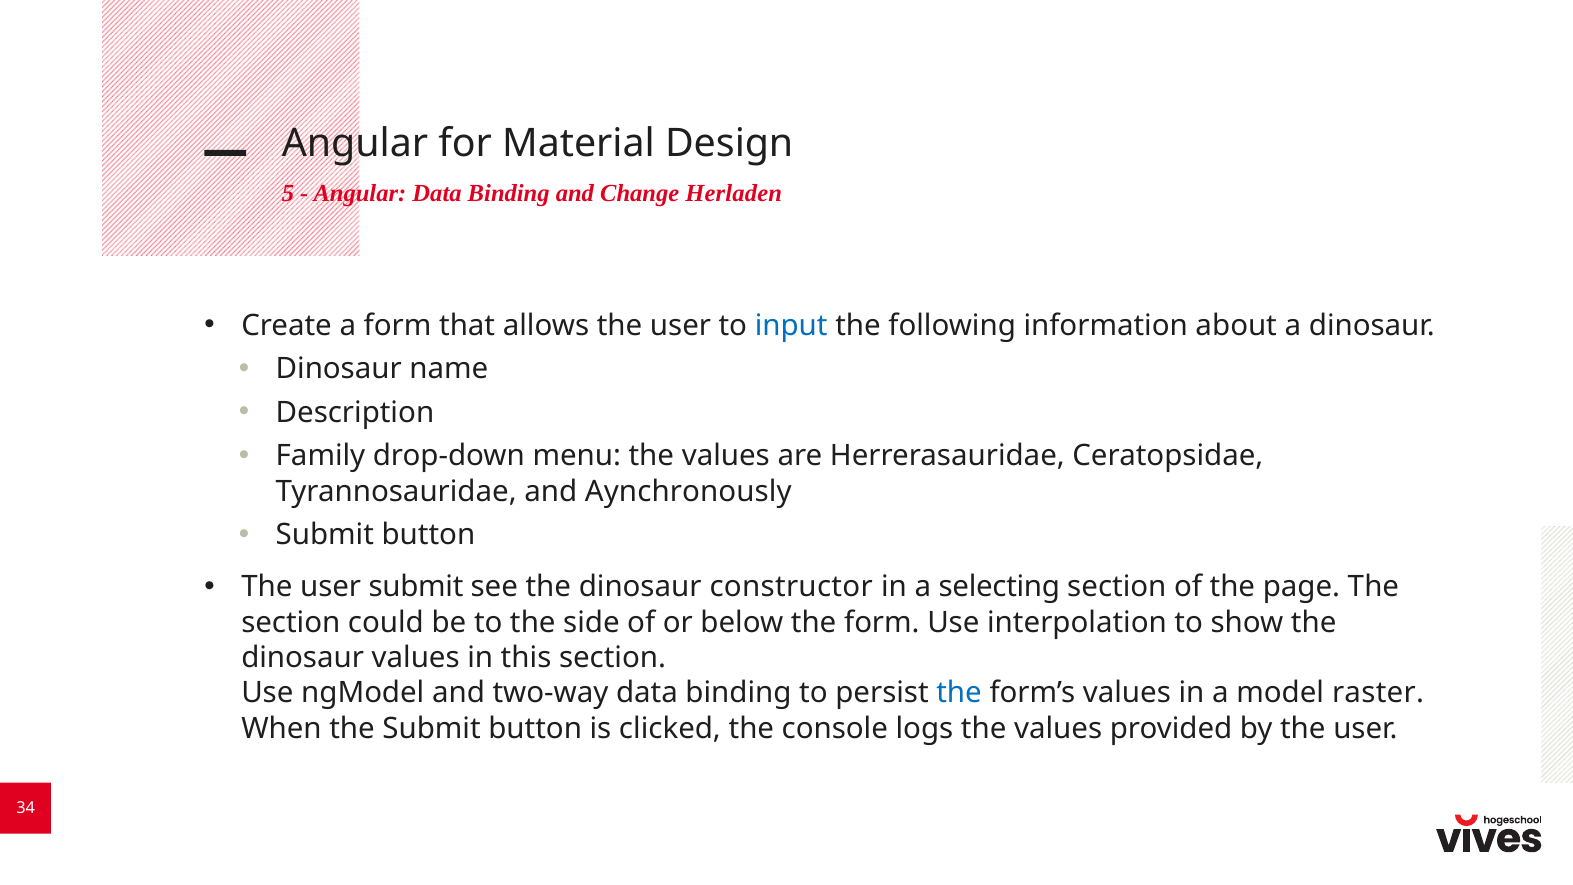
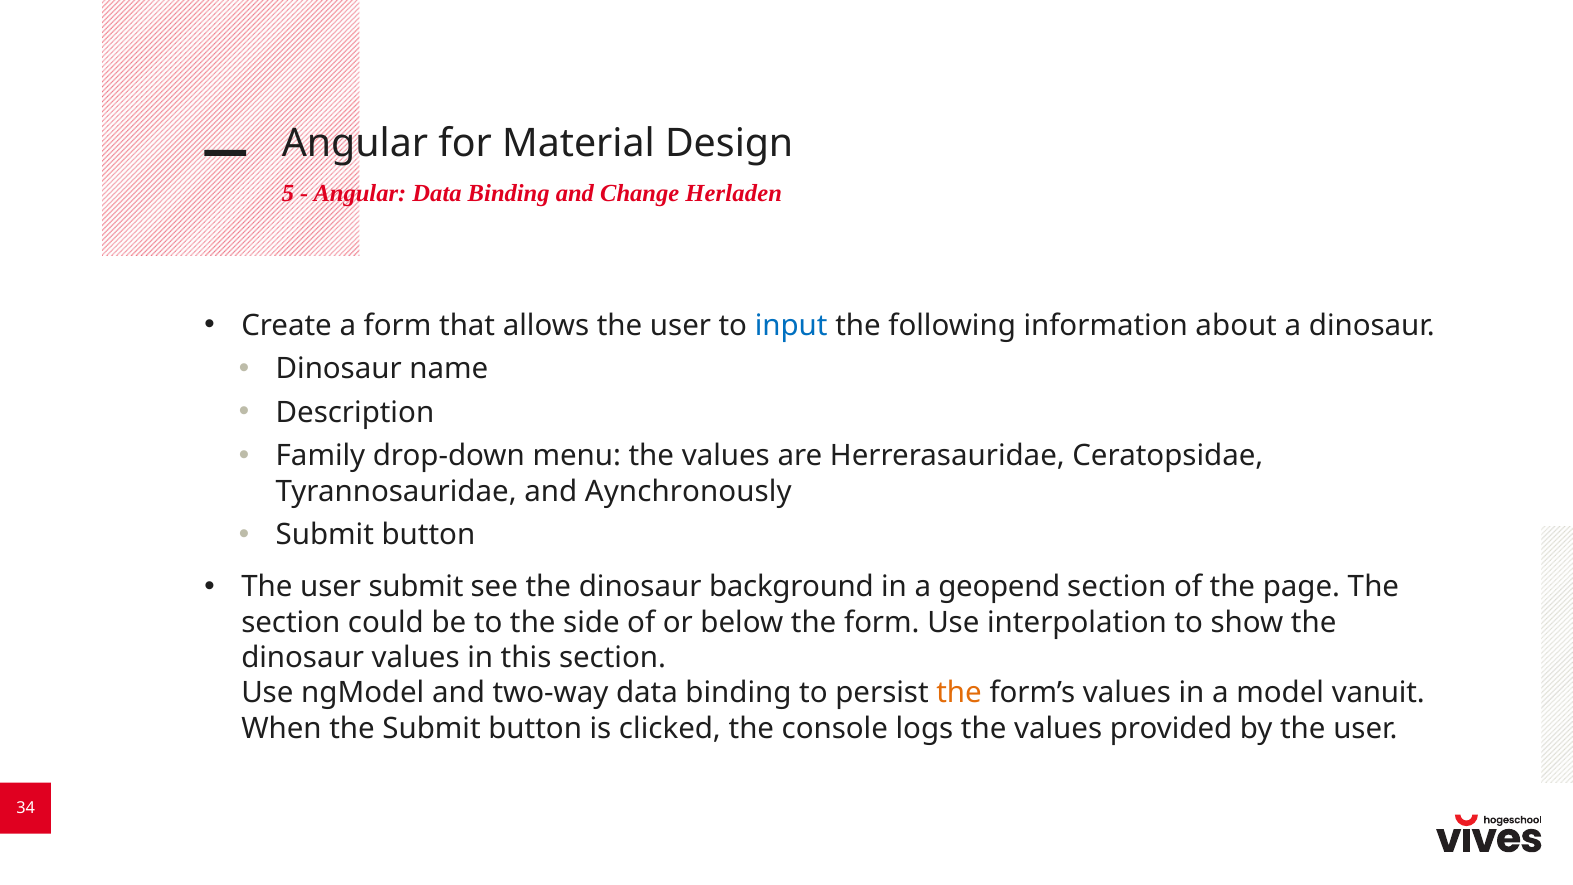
constructor: constructor -> background (791, 587)
selecting: selecting -> geopend (999, 587)
the colour: blue -> orange (959, 693)
raster: raster -> vanuit (1378, 693)
